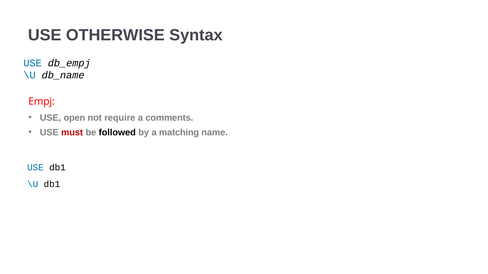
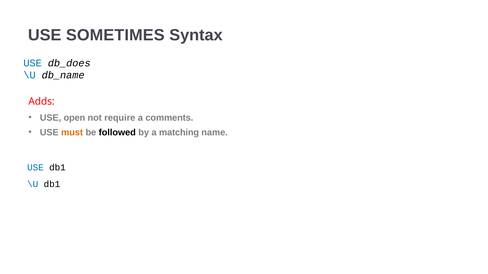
OTHERWISE: OTHERWISE -> SOMETIMES (115, 35)
db_empj: db_empj -> db_does (69, 63)
Empj: Empj -> Adds (41, 102)
must colour: red -> orange (72, 133)
